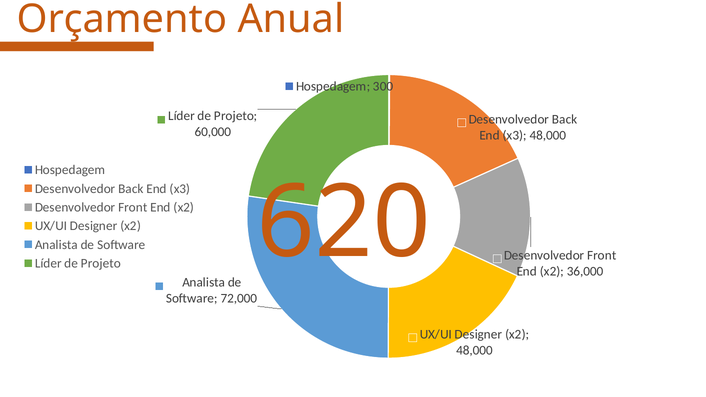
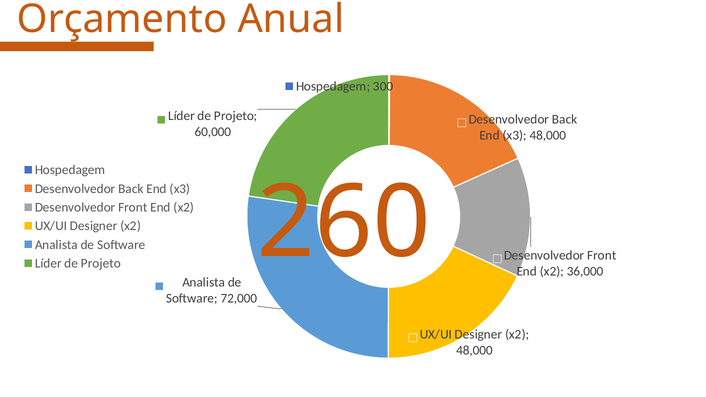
620: 620 -> 260 (344, 223)
